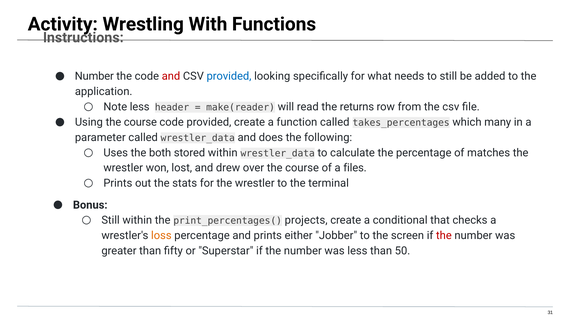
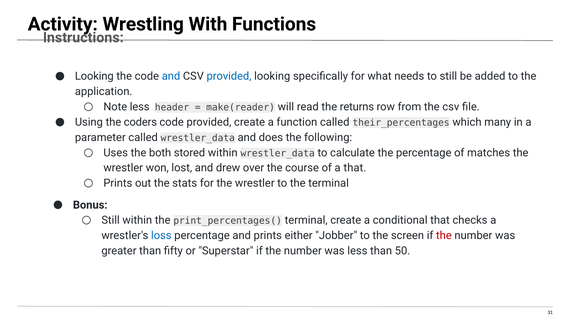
Number: Number -> Looking (94, 76)
and colour: red -> blue (171, 76)
Using the course: course -> coders (140, 122)
takes_percentages: takes_percentages -> their_percentages (401, 122)
a files: files -> that (355, 168)
print_percentages( projects: projects -> terminal (306, 220)
loss colour: orange -> blue (161, 235)
